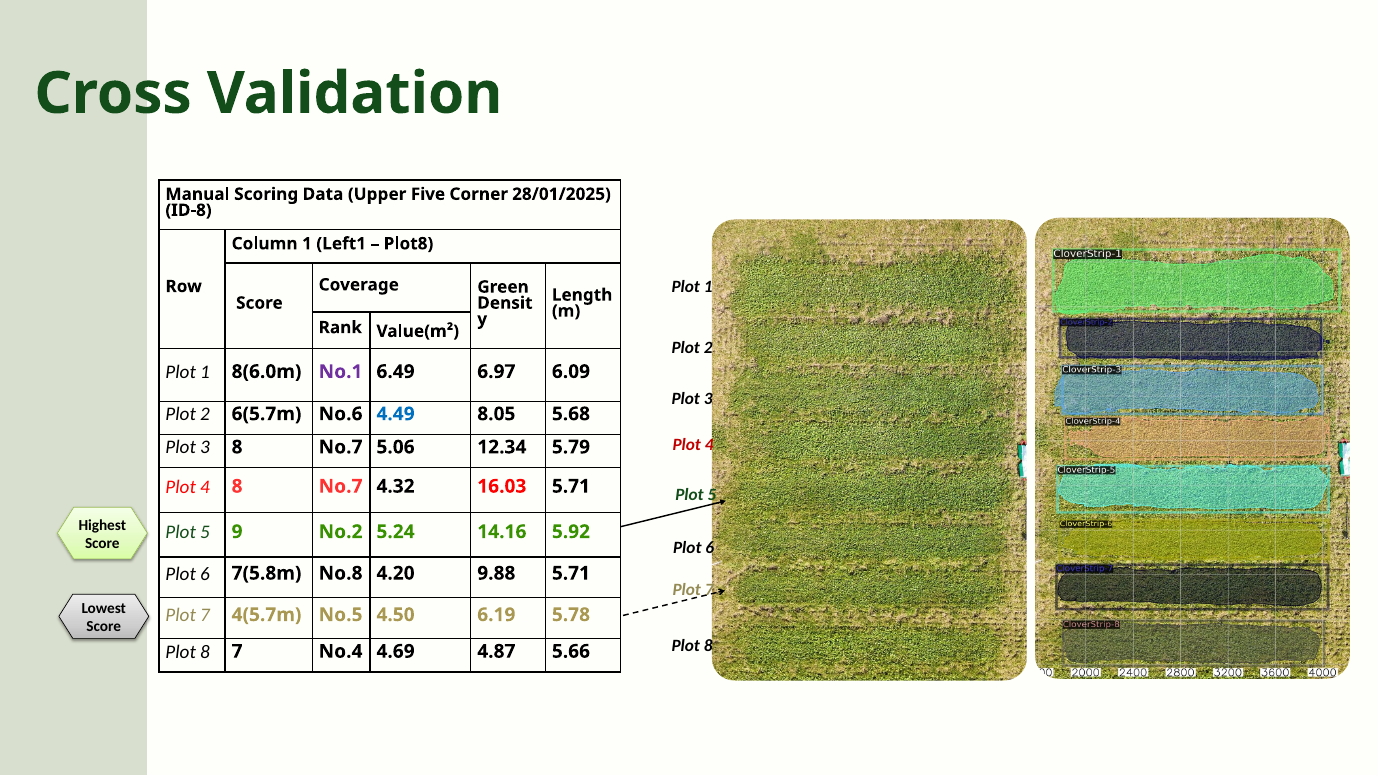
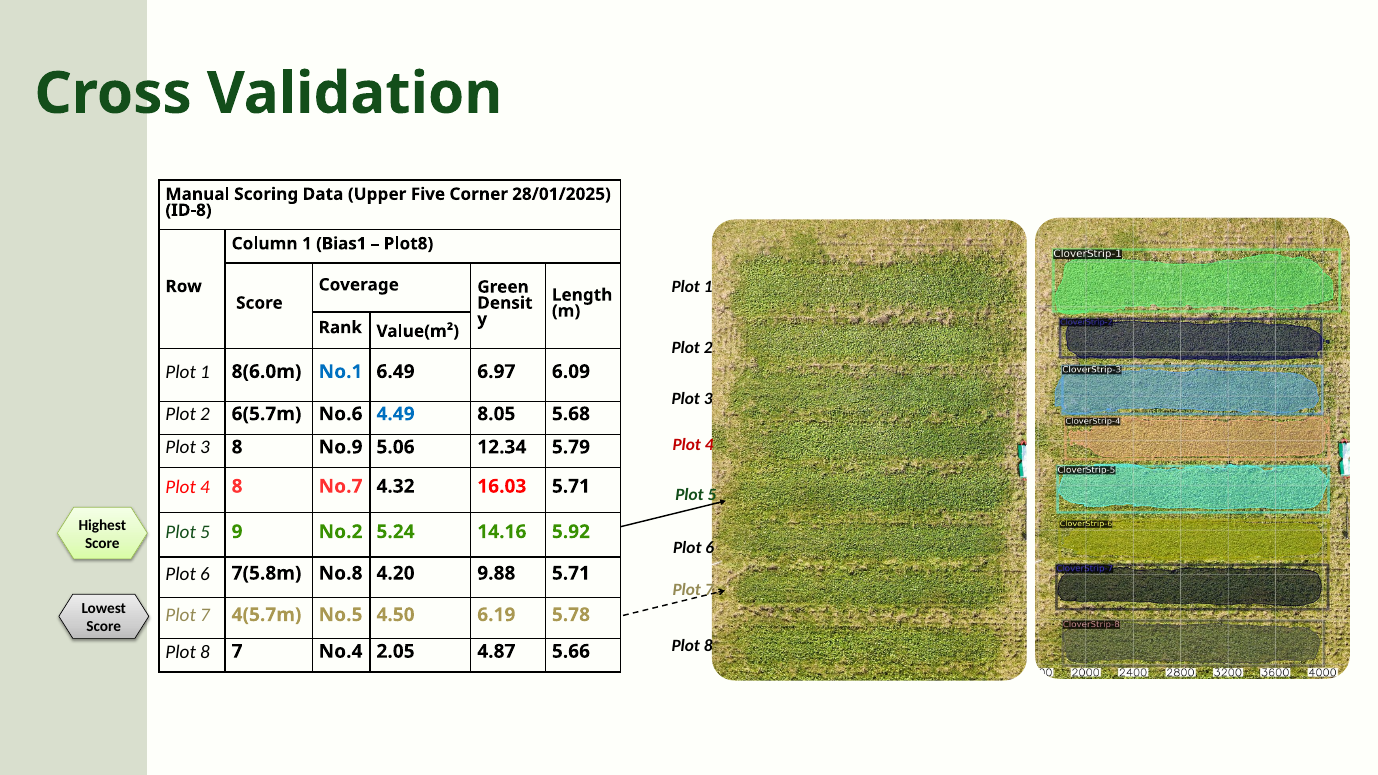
Left1: Left1 -> Bias1 (341, 244)
No.1 colour: purple -> blue (341, 372)
3 8 No.7: No.7 -> No.9 (341, 447)
4.69: 4.69 -> 2.05 (396, 651)
